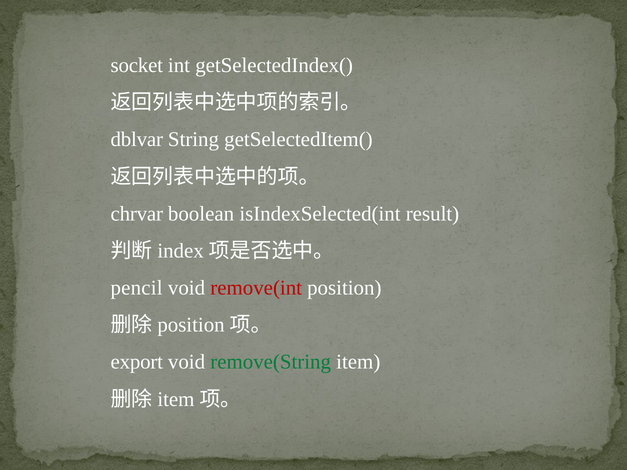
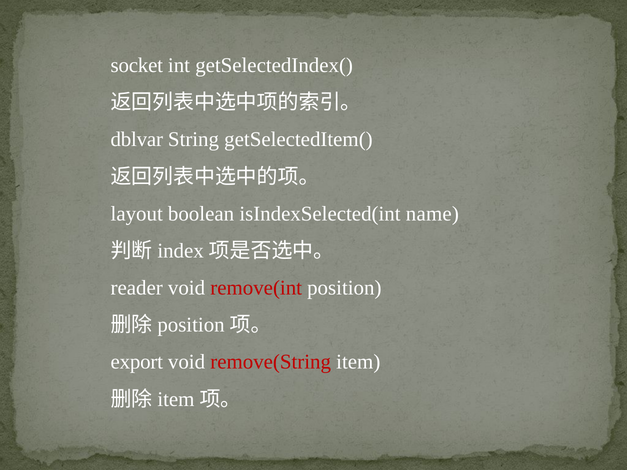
chrvar: chrvar -> layout (137, 214)
result: result -> name (432, 214)
pencil: pencil -> reader (137, 288)
remove(String colour: green -> red (271, 362)
